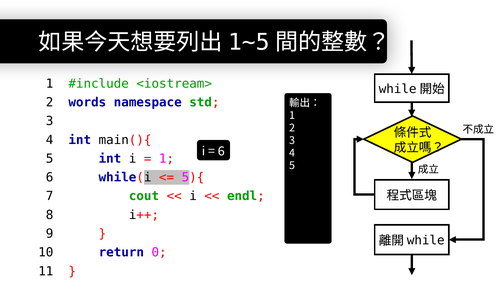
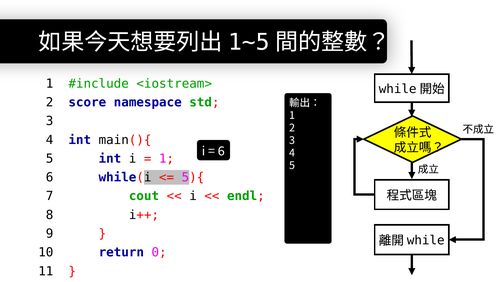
words: words -> score (87, 103)
